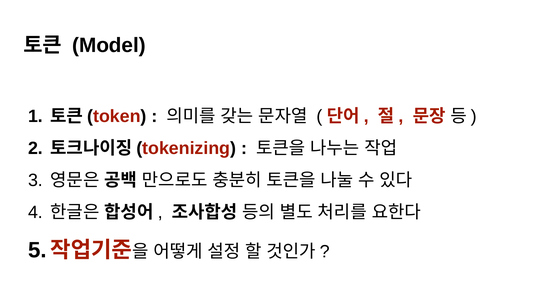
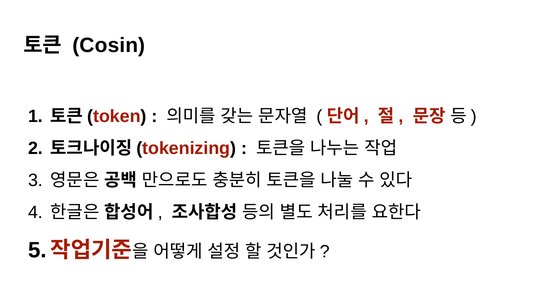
Model: Model -> Cosin (109, 45)
